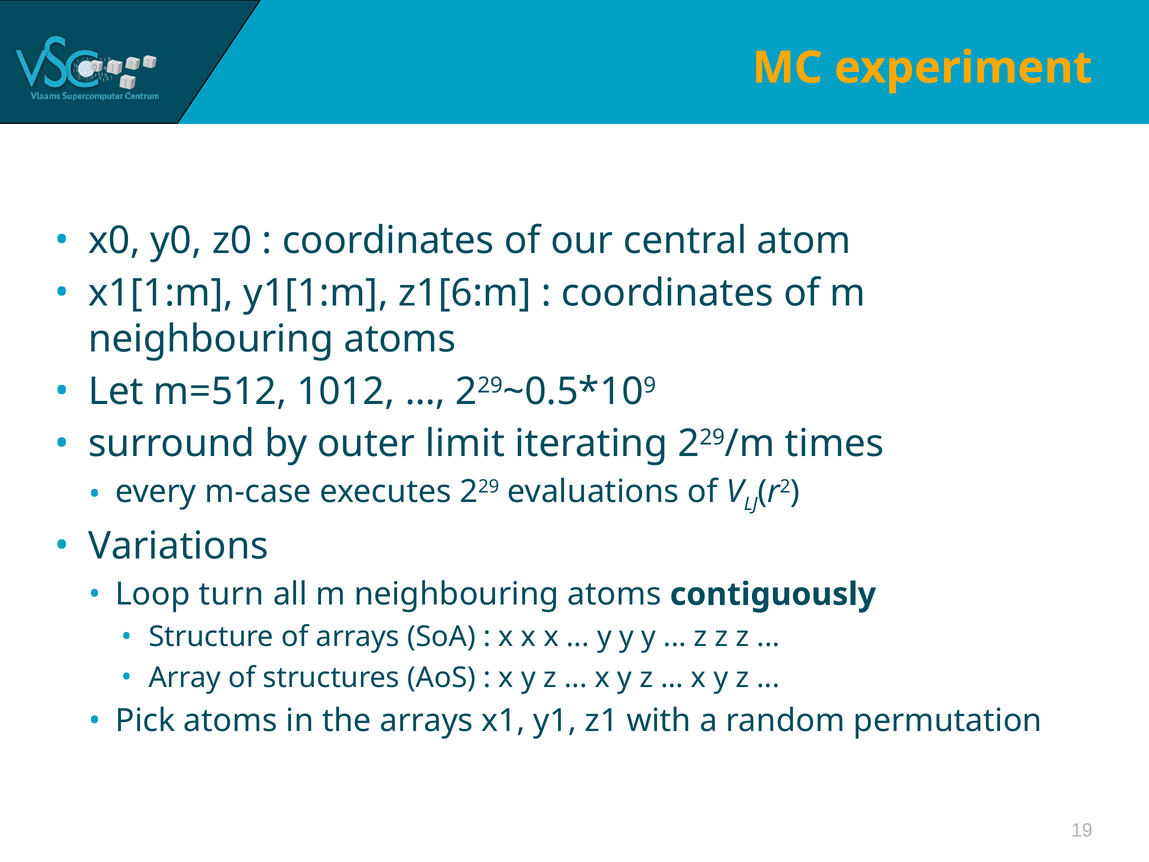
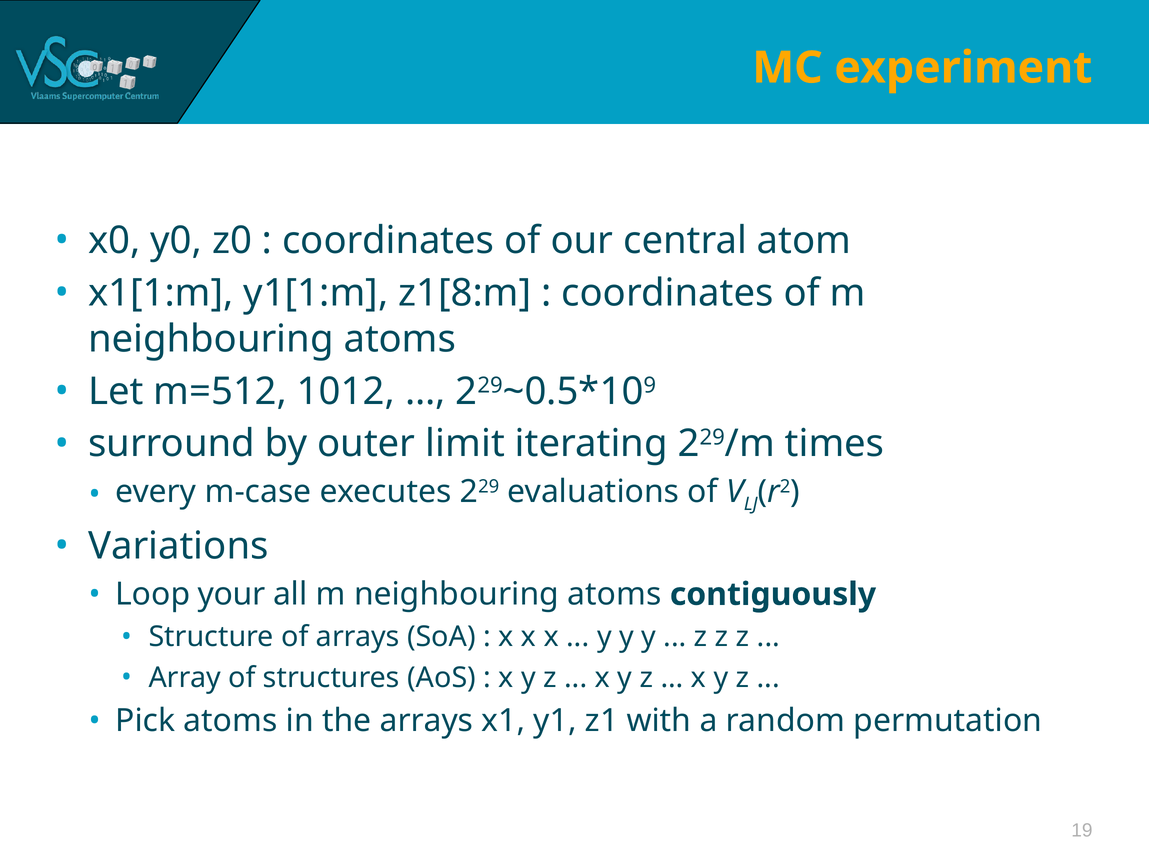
z1[6:m: z1[6:m -> z1[8:m (465, 293)
turn: turn -> your (232, 594)
